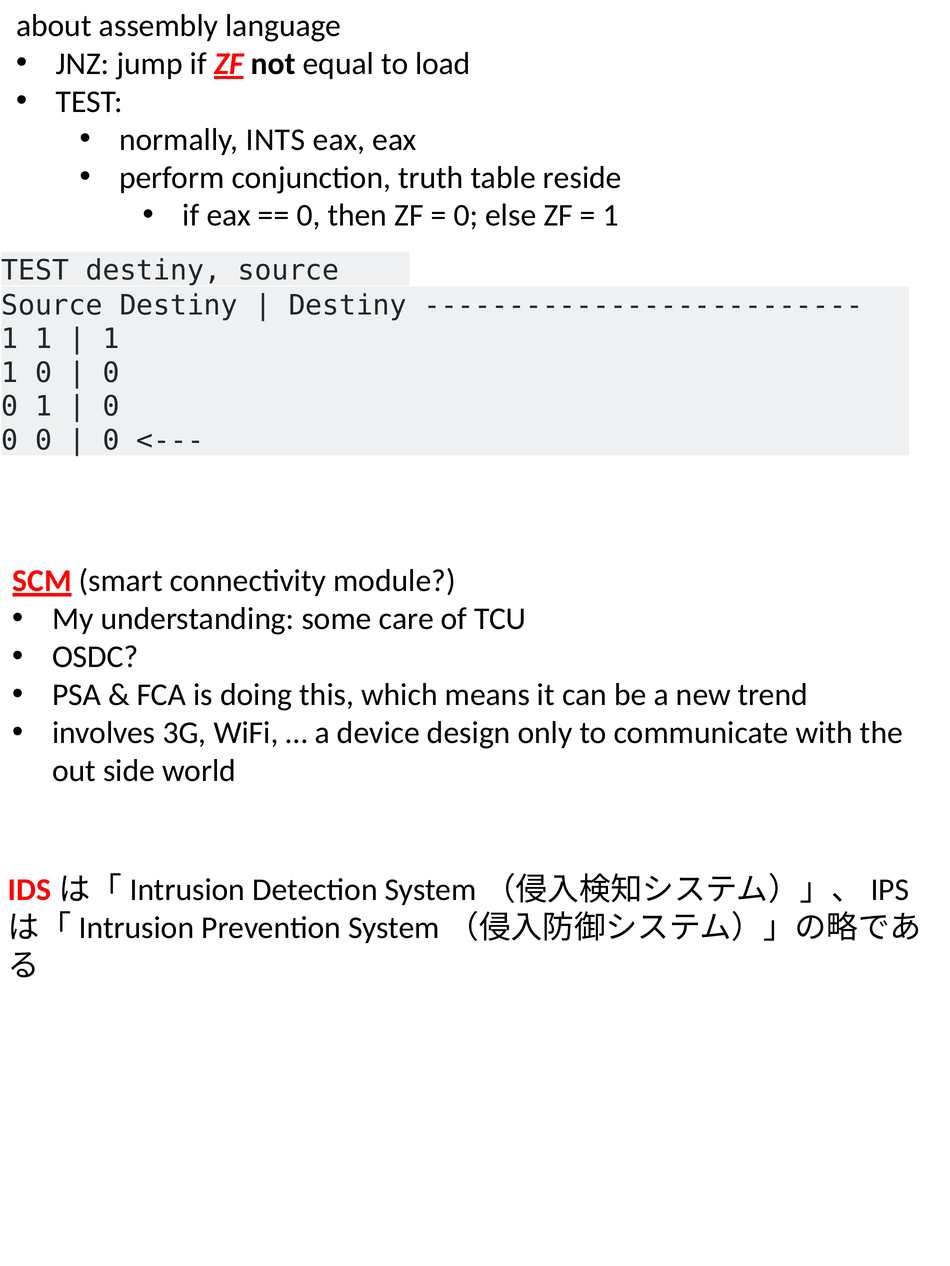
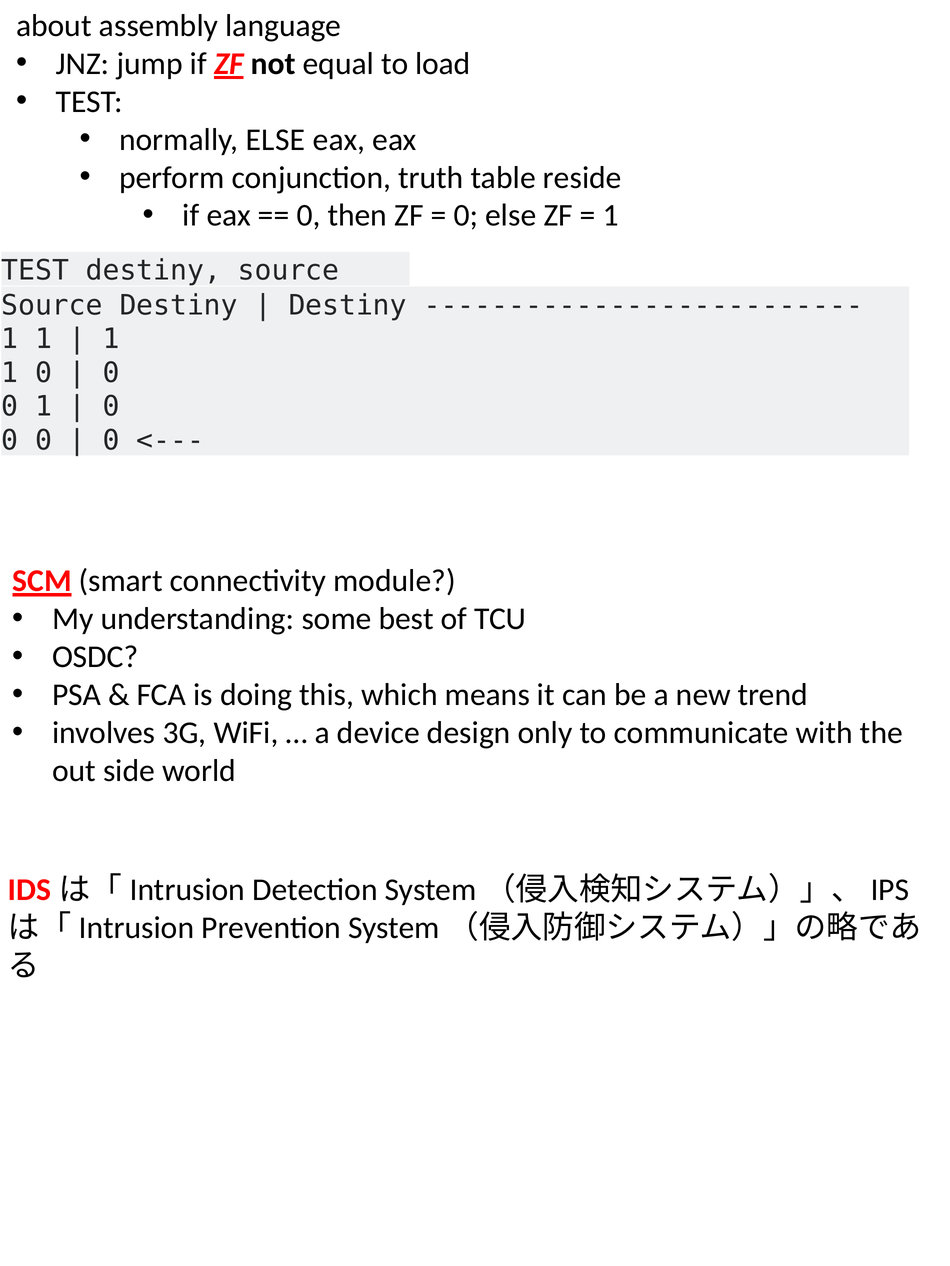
normally INTS: INTS -> ELSE (276, 140)
care: care -> best (406, 619)
